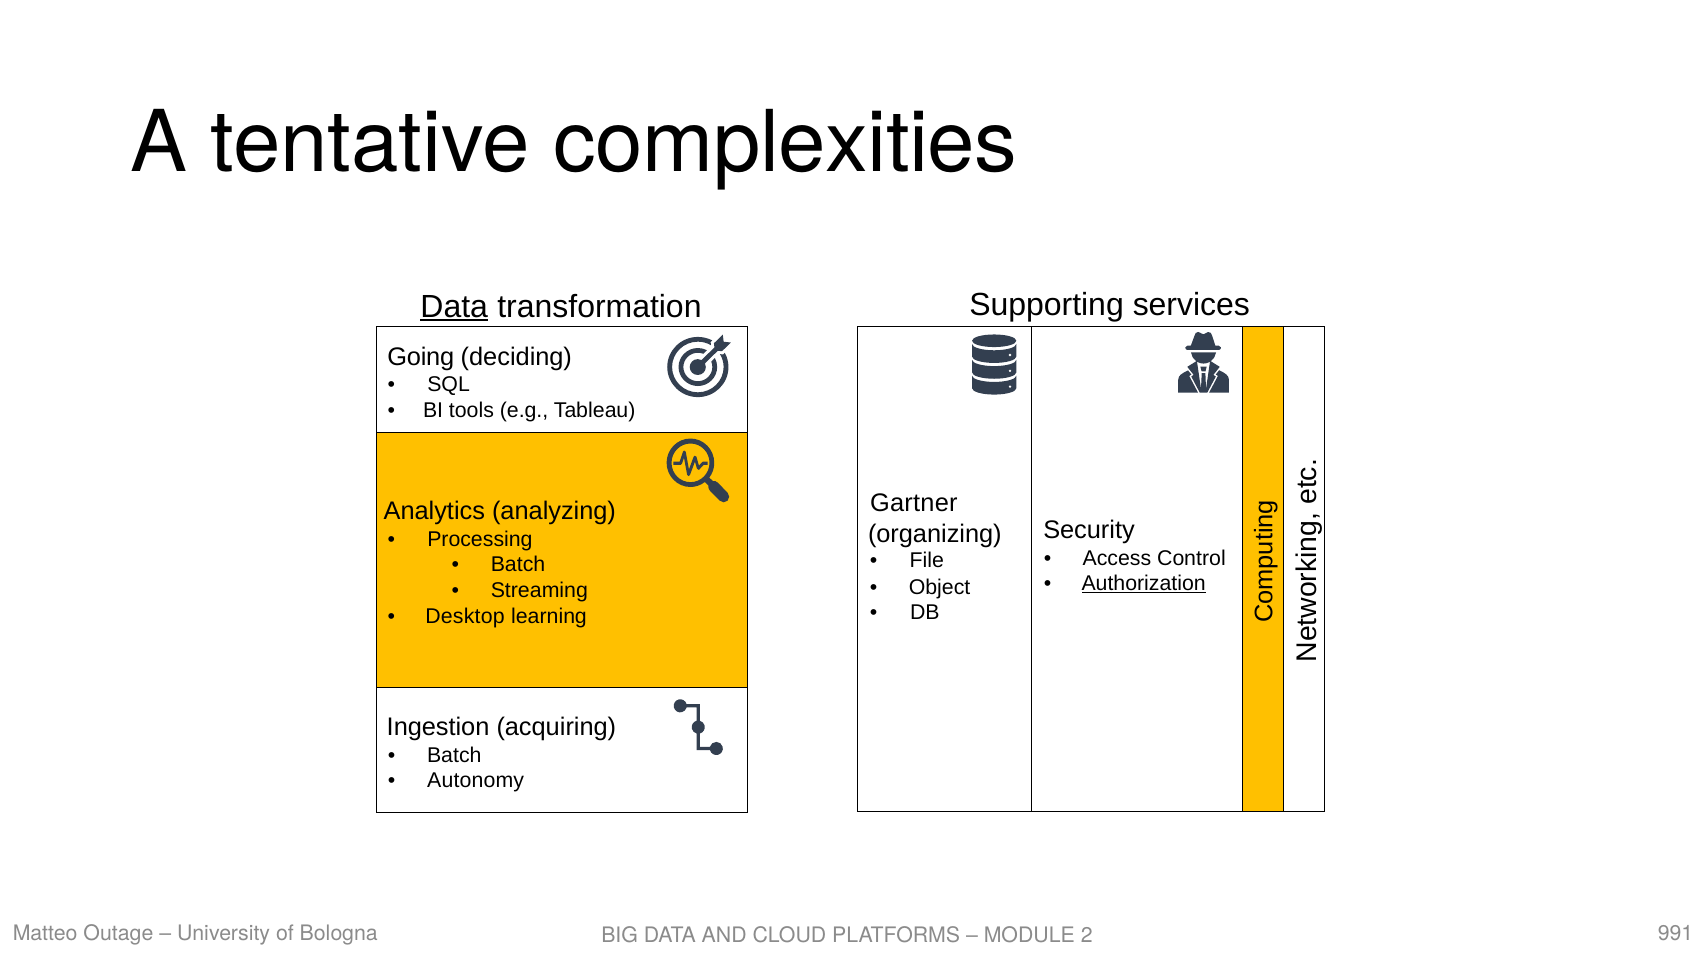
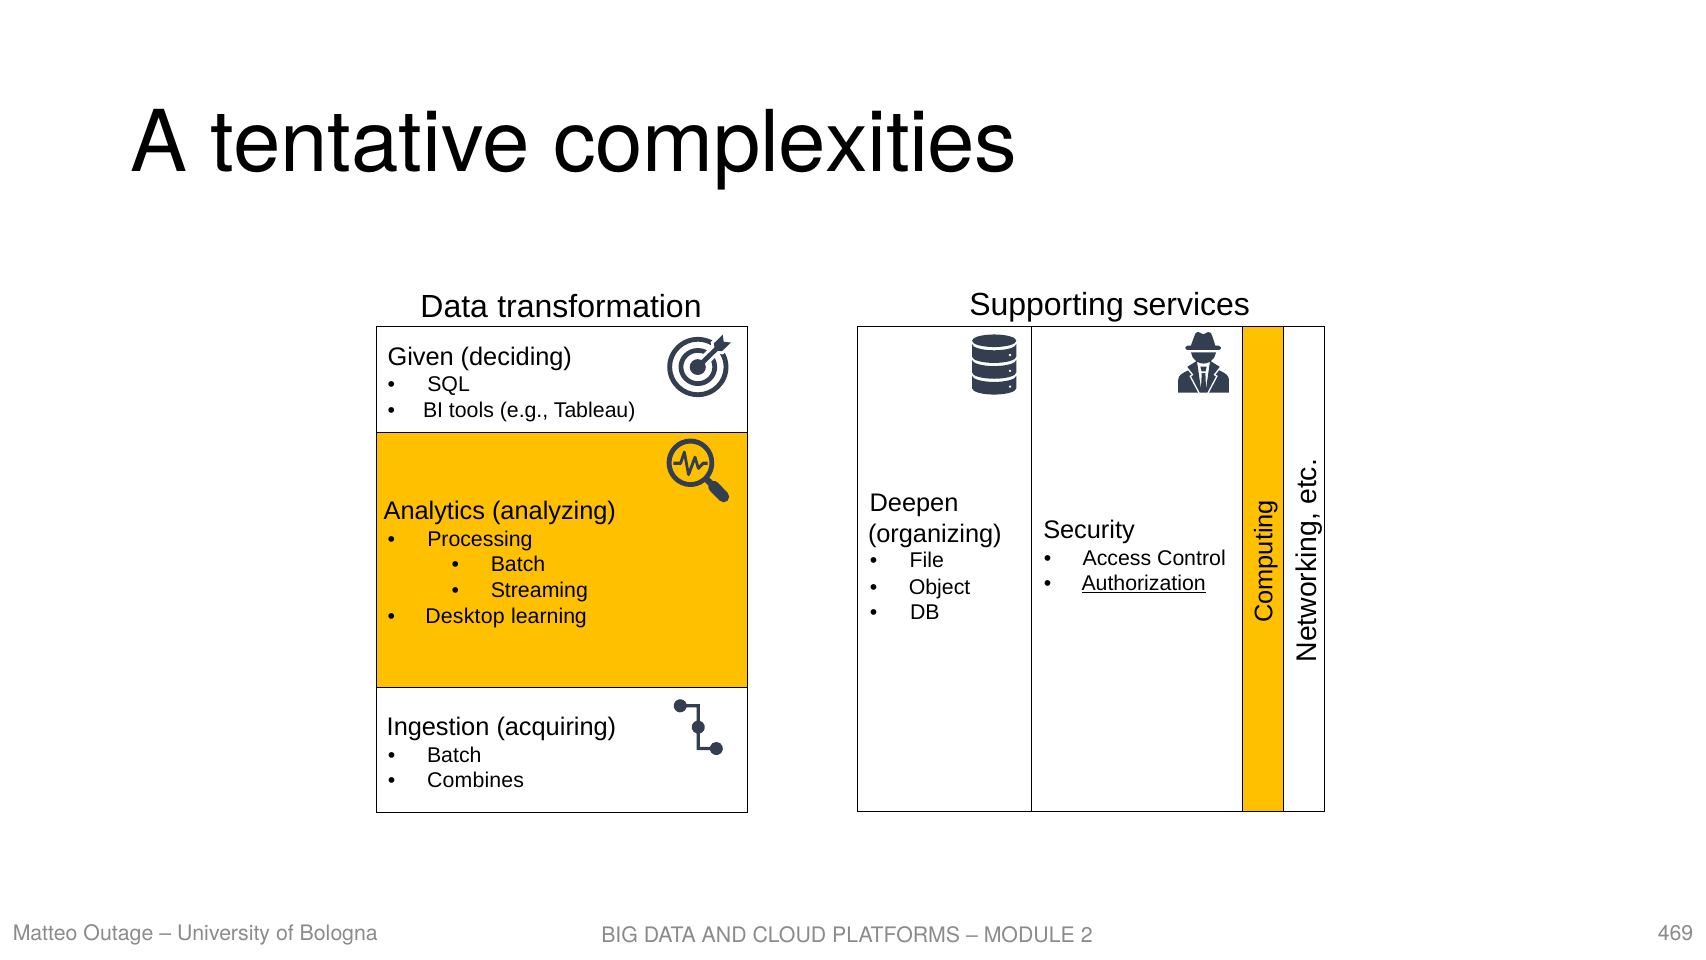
Data underline: present -> none (454, 306)
Going: Going -> Given (421, 357)
Gartner: Gartner -> Deepen (914, 503)
Autonomy: Autonomy -> Combines (476, 780)
991: 991 -> 469 (1676, 933)
